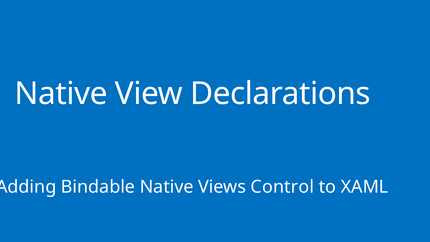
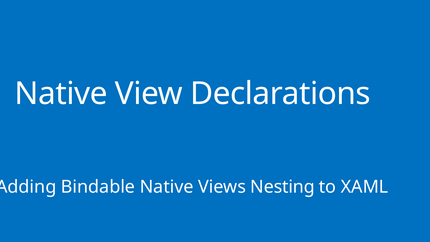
Control: Control -> Nesting (283, 187)
